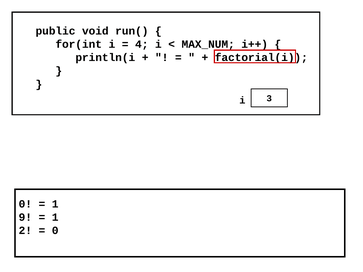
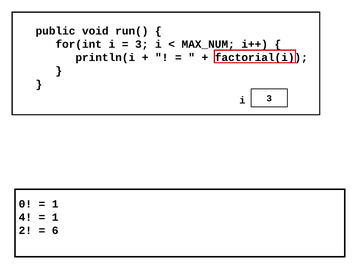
4: 4 -> 3 (142, 44)
9: 9 -> 4 (25, 217)
0: 0 -> 6 (55, 231)
